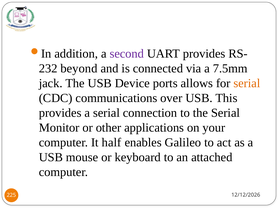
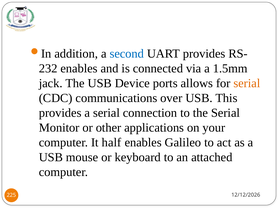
second colour: purple -> blue (127, 54)
beyond: beyond -> enables (79, 69)
7.5mm: 7.5mm -> 1.5mm (230, 69)
